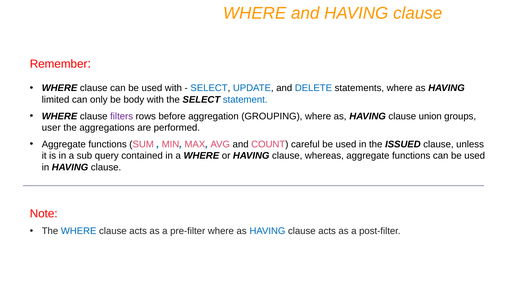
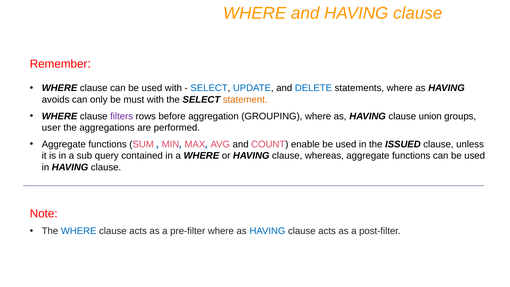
limited: limited -> avoids (56, 100)
body: body -> must (134, 100)
statement colour: blue -> orange (245, 100)
careful: careful -> enable (305, 144)
